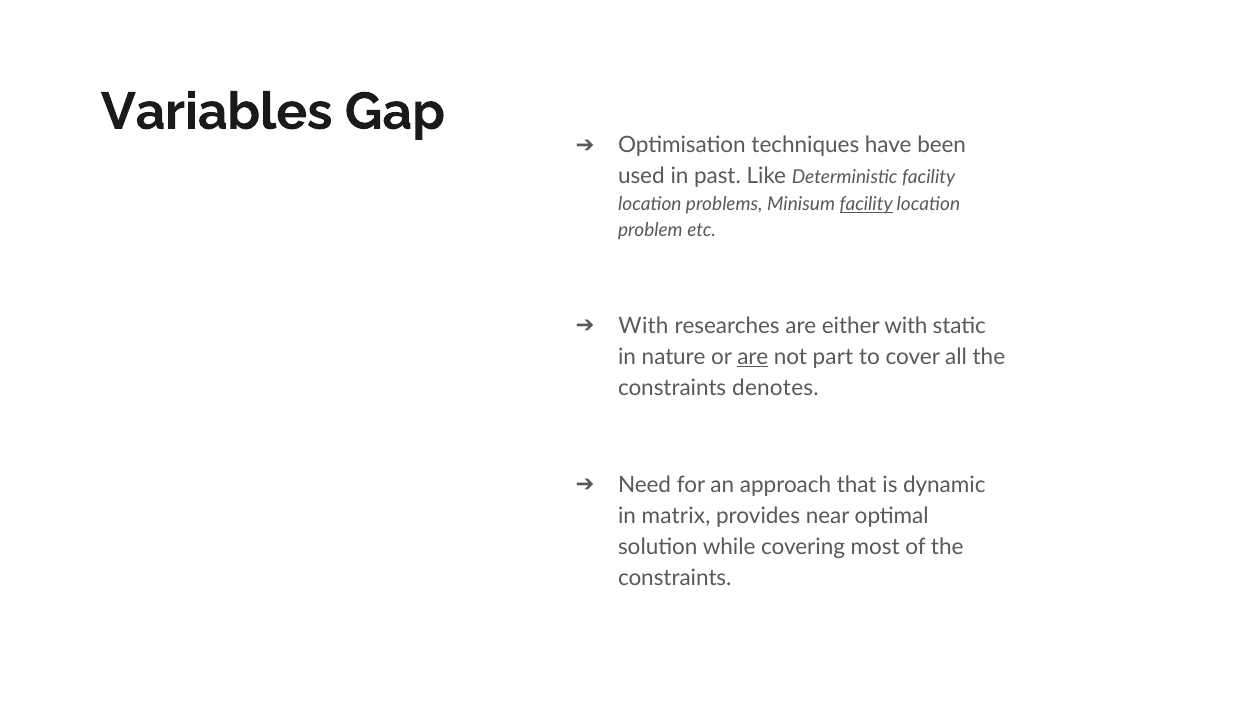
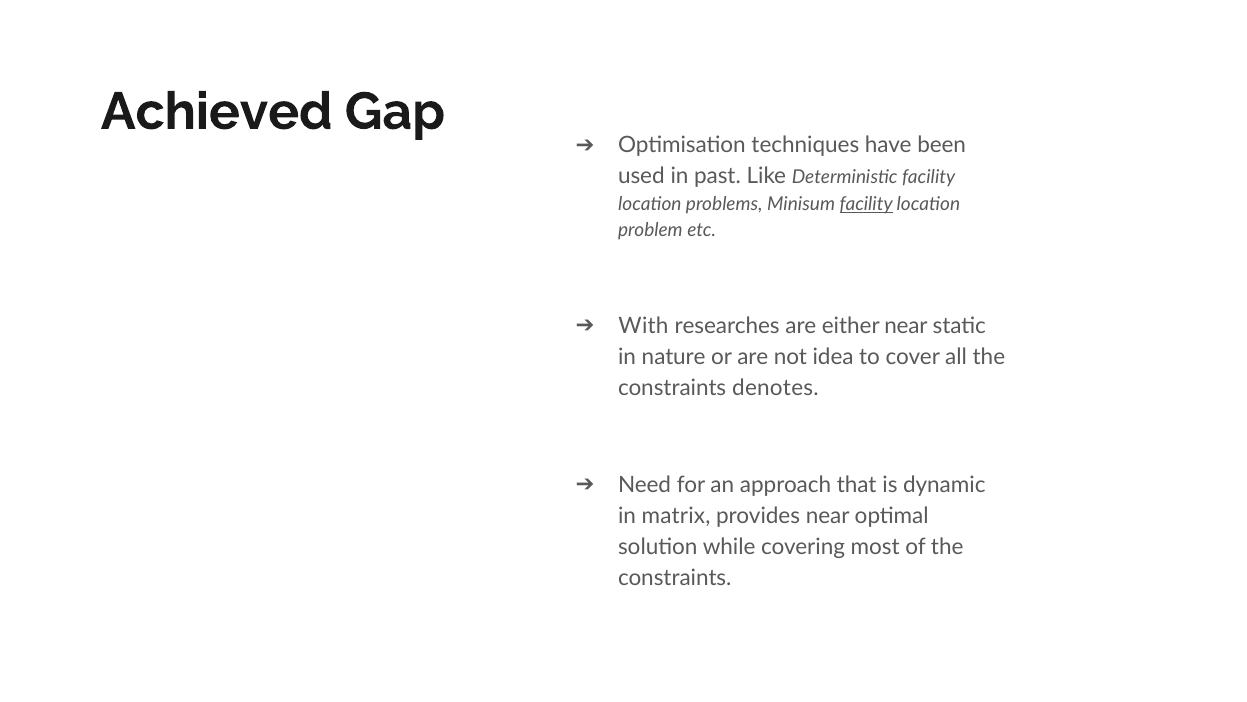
Variables: Variables -> Achieved (217, 112)
either with: with -> near (906, 325)
are underline: present -> none (753, 357)
part: part -> idea (833, 357)
